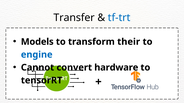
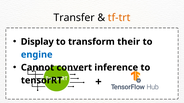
tf-trt colour: blue -> orange (119, 18)
Models: Models -> Display (37, 42)
hardware: hardware -> inference (116, 68)
